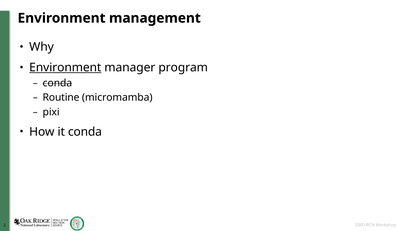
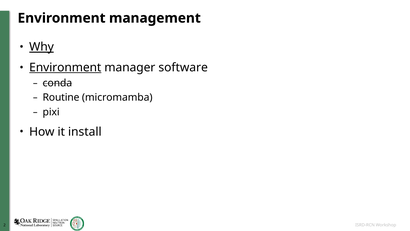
Why underline: none -> present (42, 47)
program: program -> software (183, 68)
it conda: conda -> install (85, 132)
